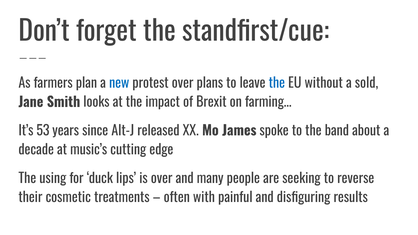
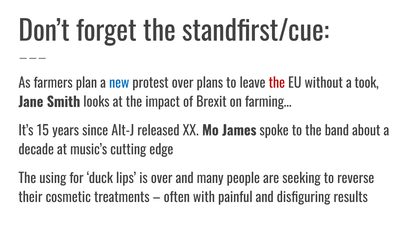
the colour: blue -> red (277, 83)
sold: sold -> took (367, 83)
53: 53 -> 15 (43, 131)
